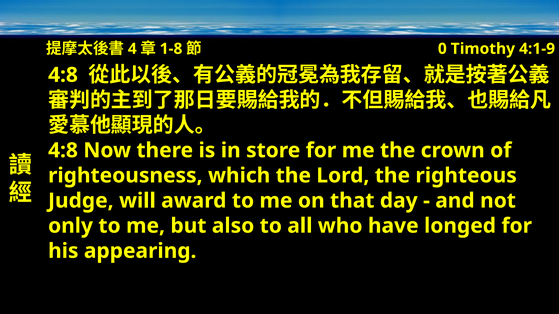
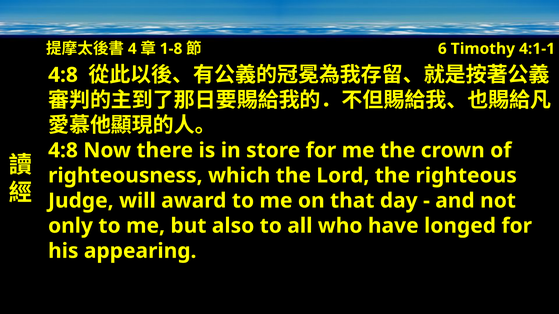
0: 0 -> 6 (442, 49)
4:1-9: 4:1-9 -> 4:1-1 (537, 49)
